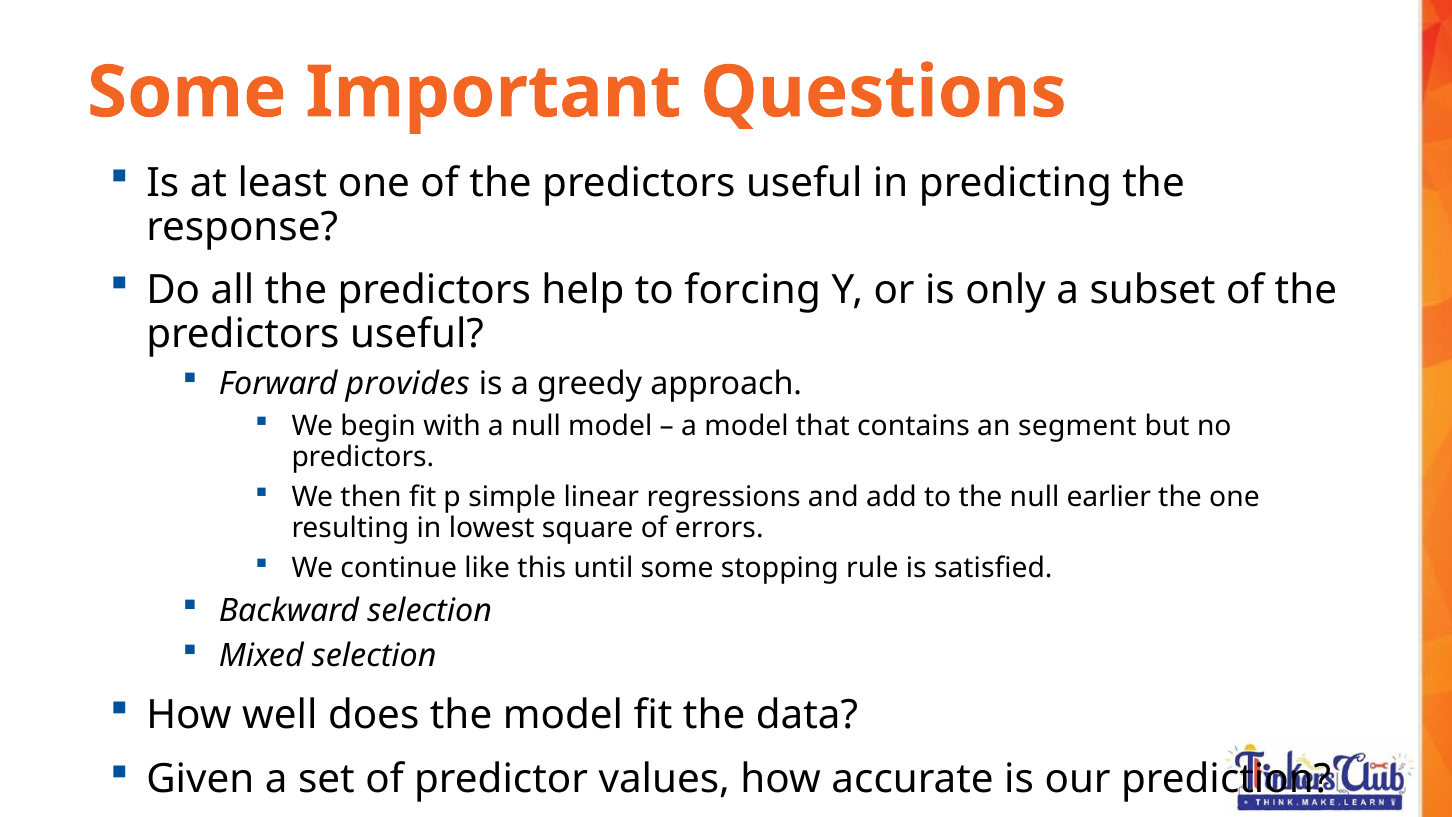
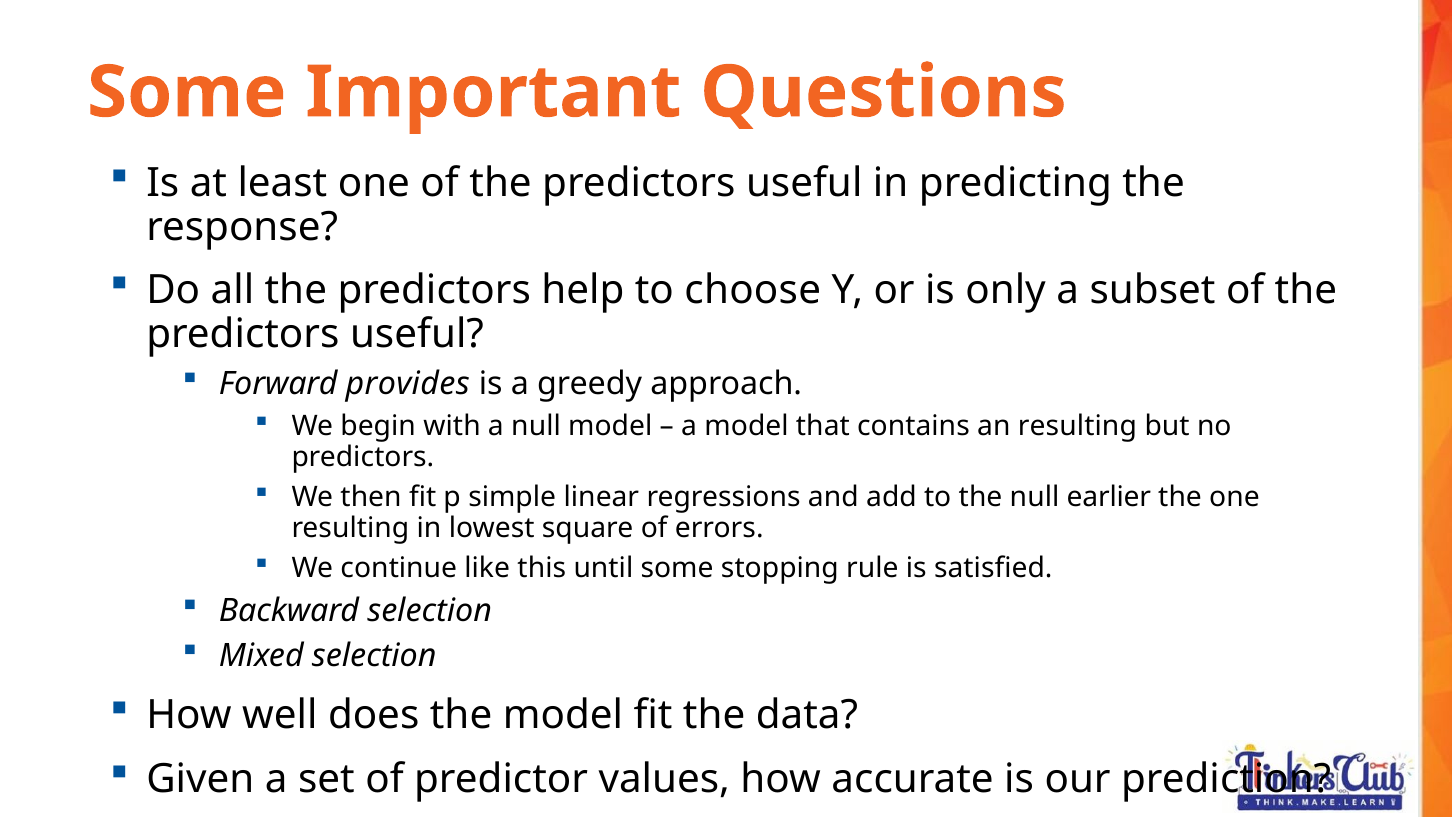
forcing: forcing -> choose (753, 290)
an segment: segment -> resulting (1077, 426)
